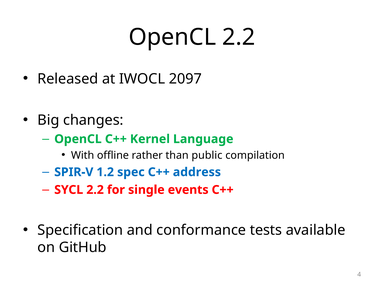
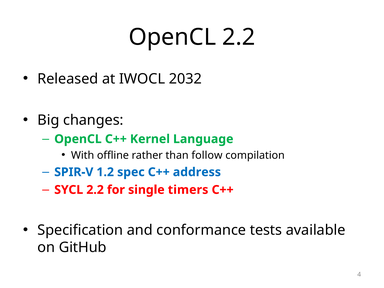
2097: 2097 -> 2032 (185, 79)
public: public -> follow (207, 155)
events: events -> timers (188, 190)
